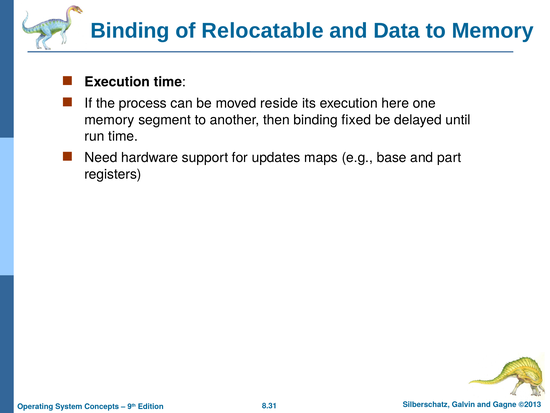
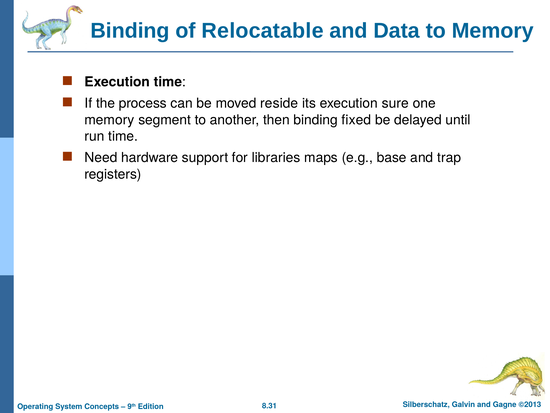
here: here -> sure (395, 103)
updates: updates -> libraries (276, 158)
part: part -> trap (449, 158)
